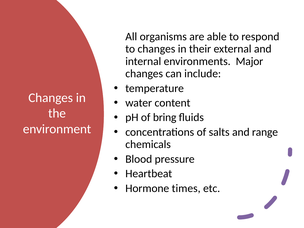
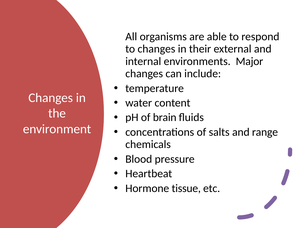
bring: bring -> brain (165, 117)
times: times -> tissue (186, 188)
